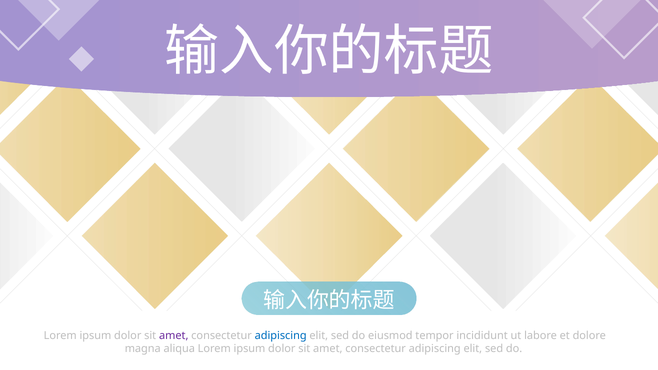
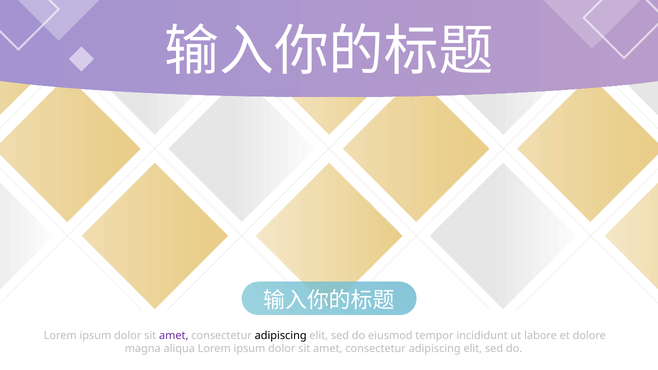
adipiscing colour: blue -> black (281, 336)
